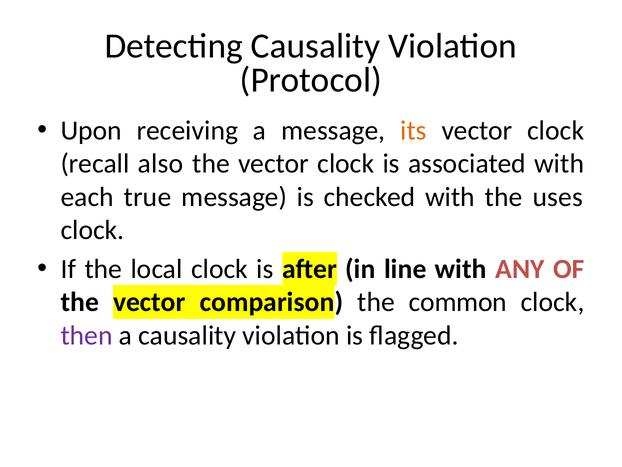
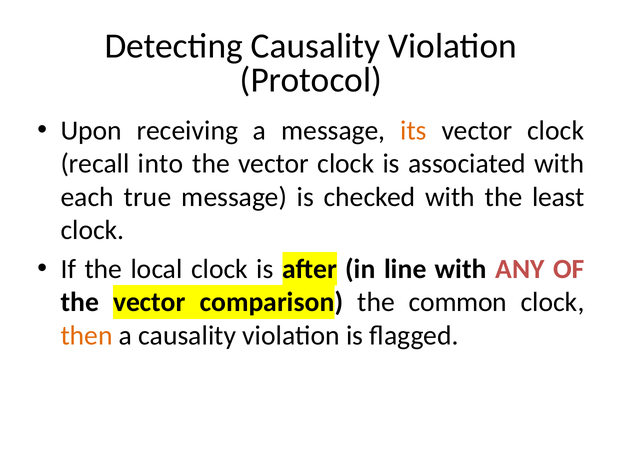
also: also -> into (161, 164)
uses: uses -> least (558, 197)
then colour: purple -> orange (87, 335)
